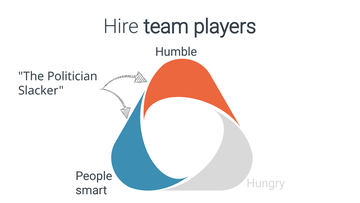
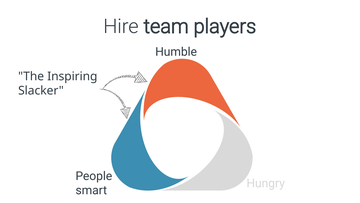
Politician: Politician -> Inspiring (72, 76)
